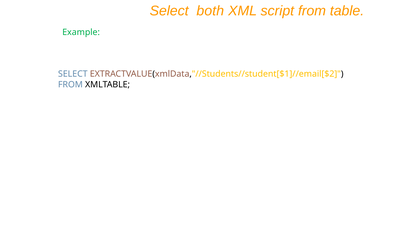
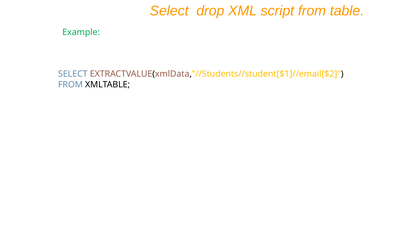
both: both -> drop (210, 11)
